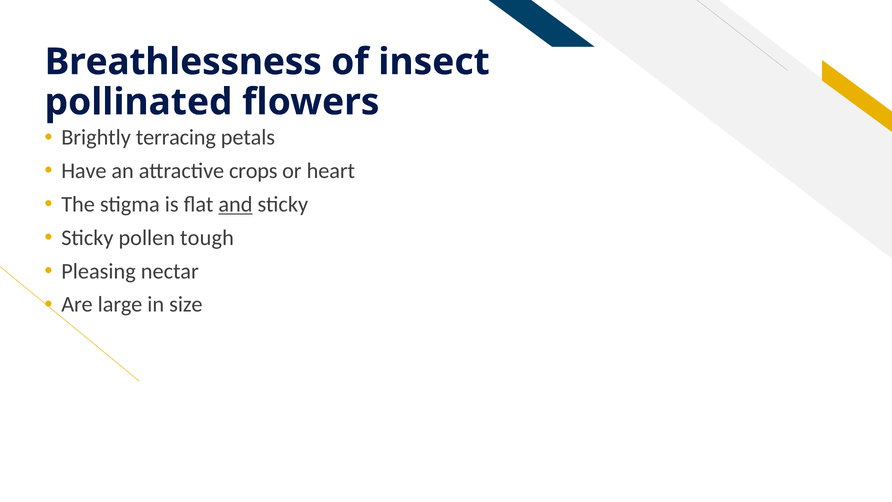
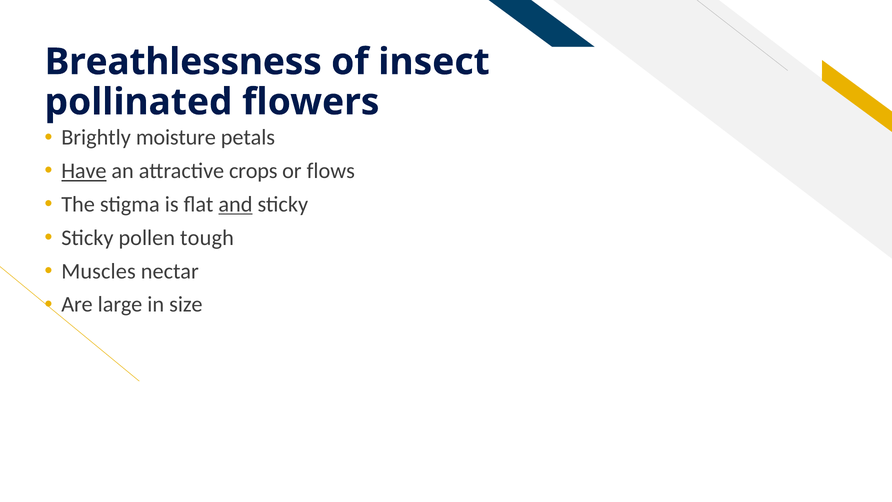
terracing: terracing -> moisture (176, 138)
Have underline: none -> present (84, 171)
heart: heart -> flows (331, 171)
Pleasing: Pleasing -> Muscles (99, 271)
